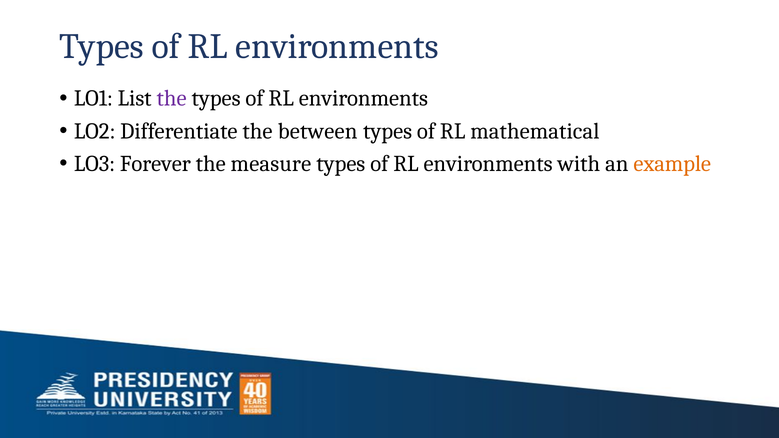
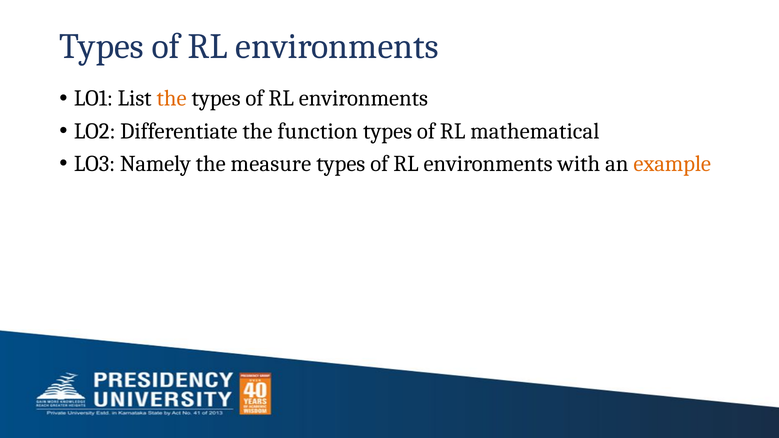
the colour: purple -> orange (172, 99)
between: between -> function (318, 131)
Forever: Forever -> Namely (155, 164)
